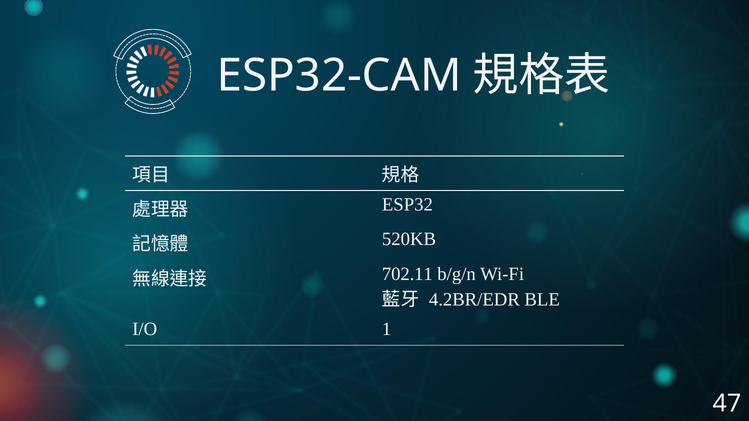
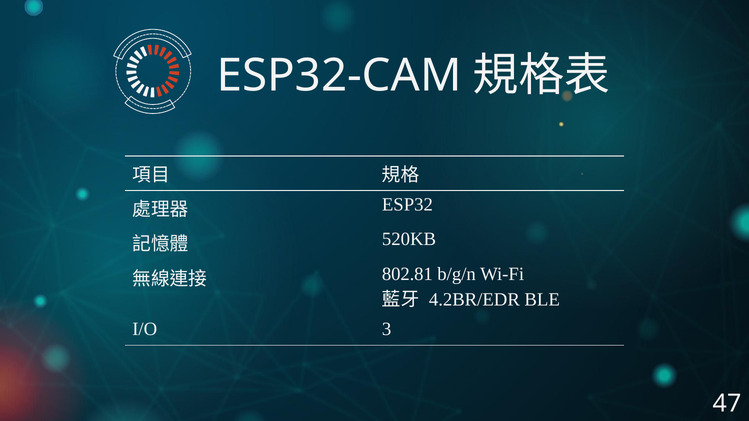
702.11: 702.11 -> 802.81 (407, 274)
1: 1 -> 3 (387, 329)
